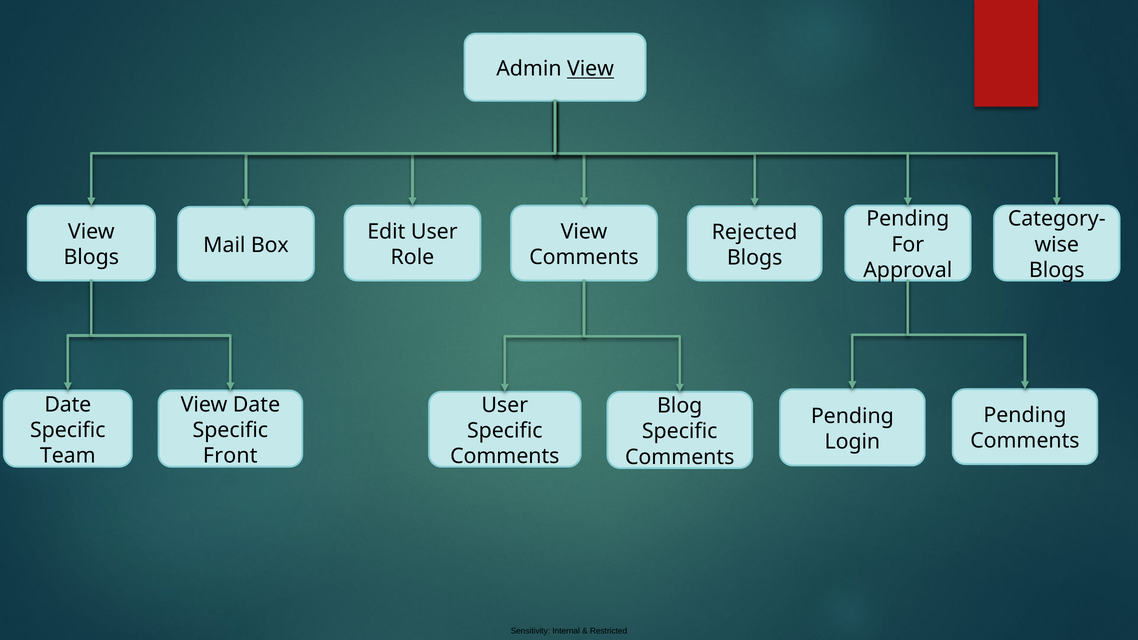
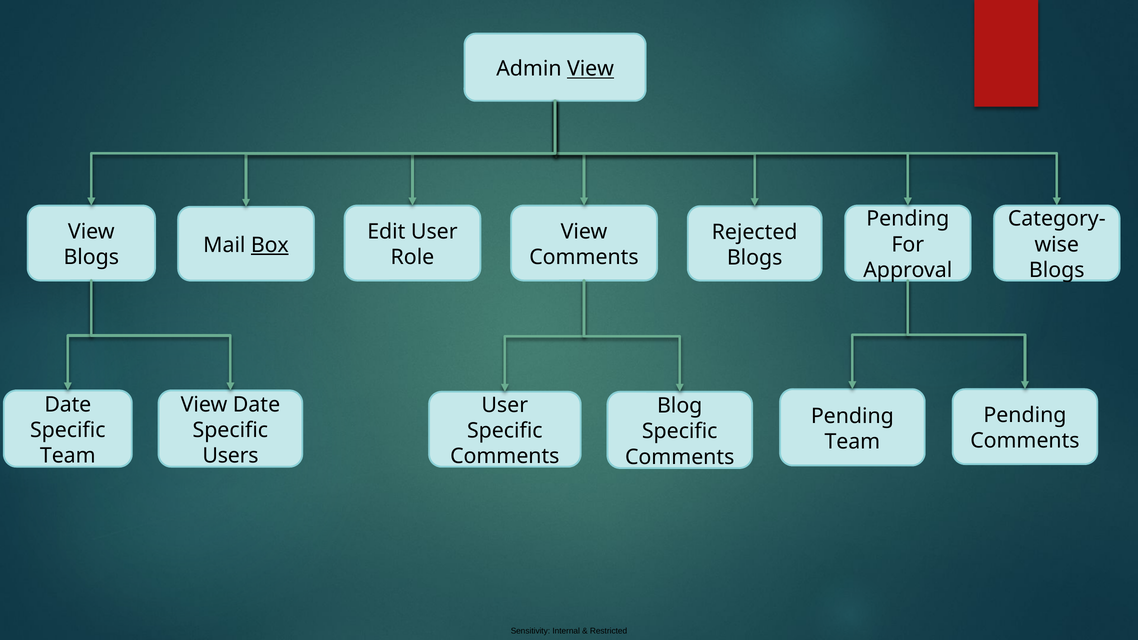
Box underline: none -> present (270, 245)
Login: Login -> Team (852, 442)
Front: Front -> Users (230, 456)
